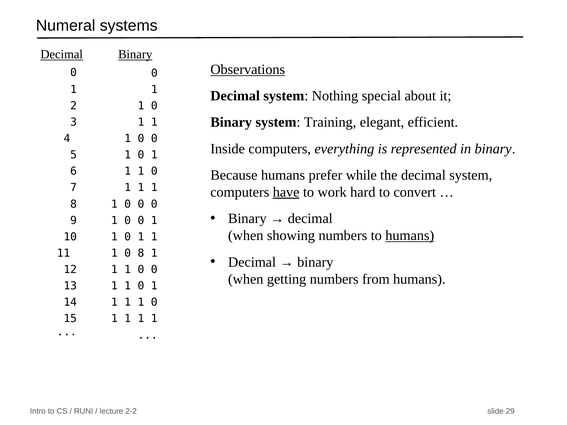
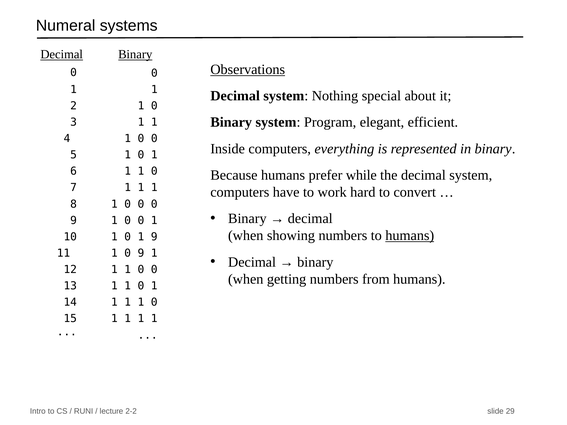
Training: Training -> Program (330, 122)
have underline: present -> none (286, 192)
1: 1 -> 9 (154, 237)
0 8: 8 -> 9 (141, 253)
